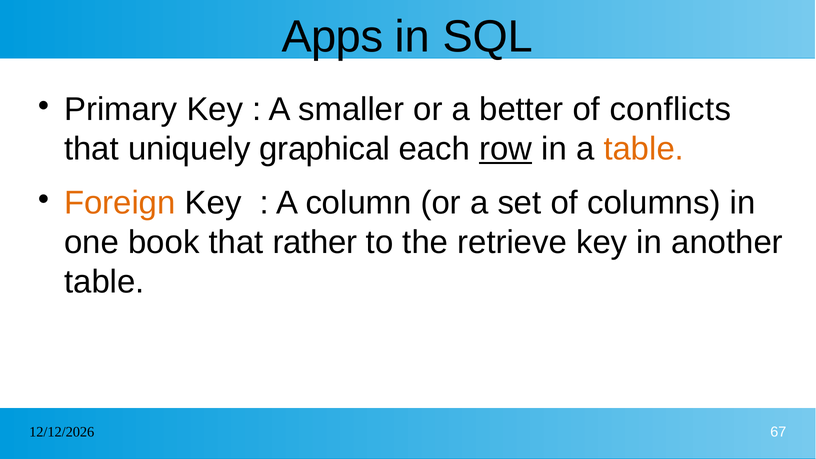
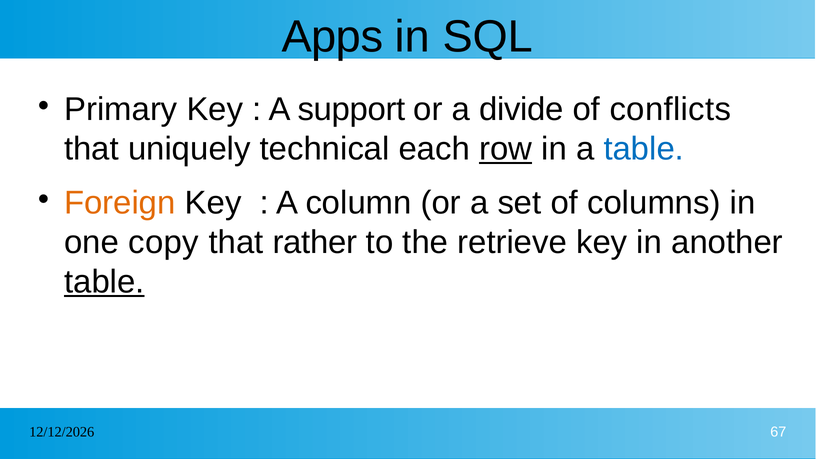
smaller: smaller -> support (351, 109)
better: better -> divide (521, 109)
graphical: graphical -> technical (325, 149)
table colour: orange -> blue (644, 149)
book: book -> copy (164, 242)
table underline: none -> present (104, 282)
